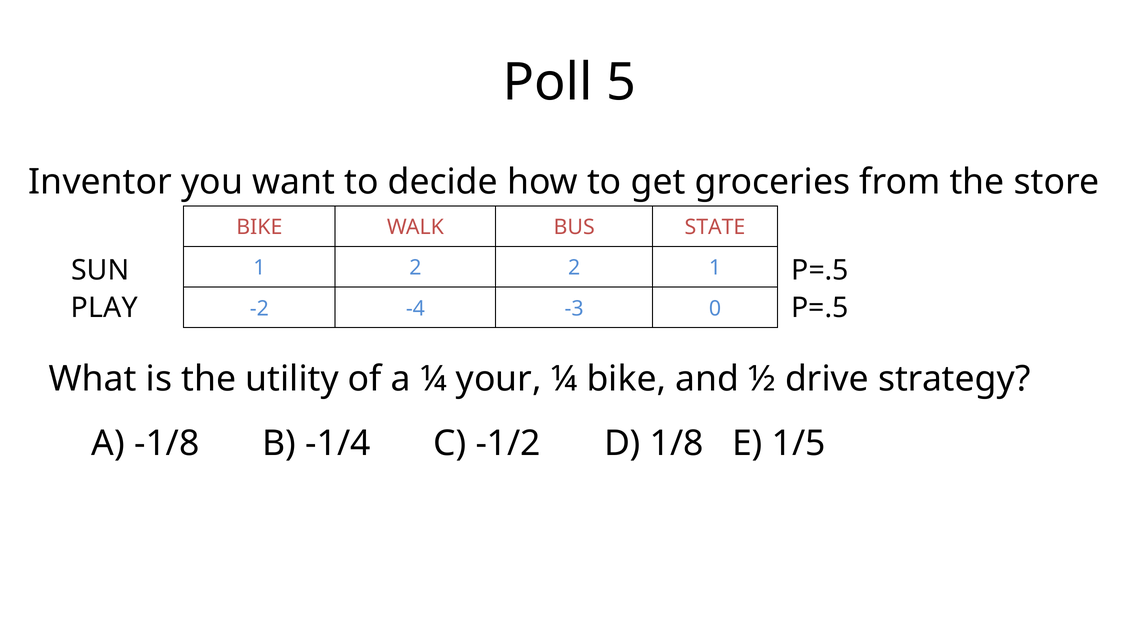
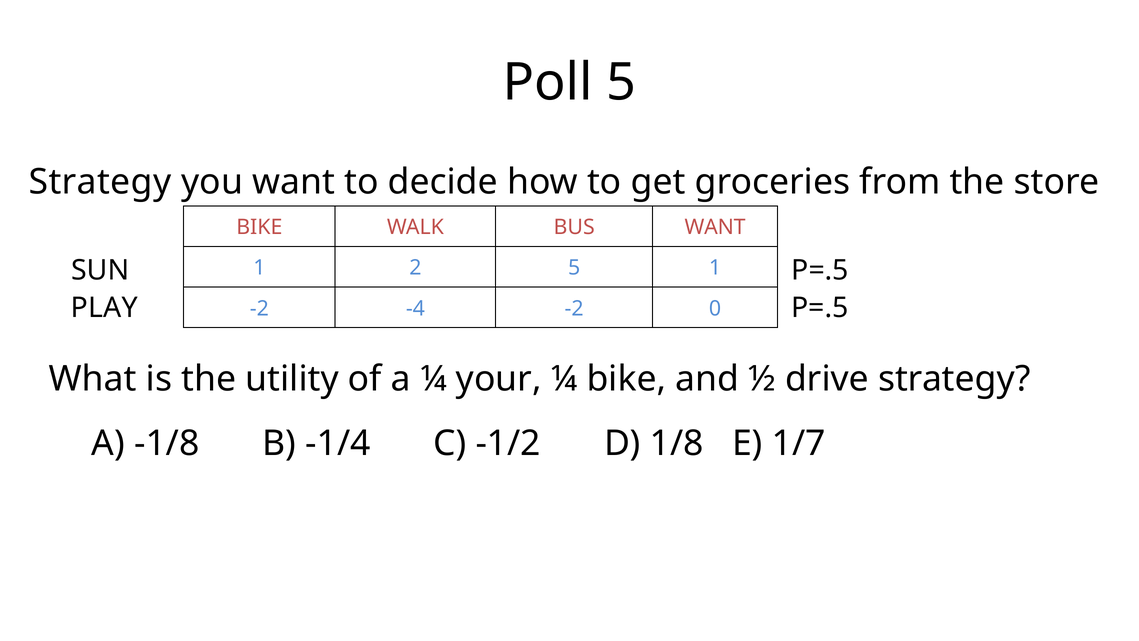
Inventor: Inventor -> Strategy (100, 182)
BUS STATE: STATE -> WANT (715, 227)
2 2: 2 -> 5 (574, 268)
-4 -3: -3 -> -2 (574, 308)
1/5: 1/5 -> 1/7 (799, 443)
